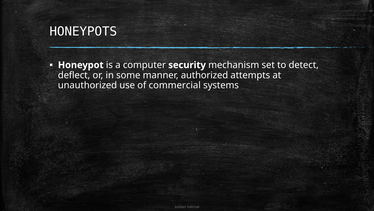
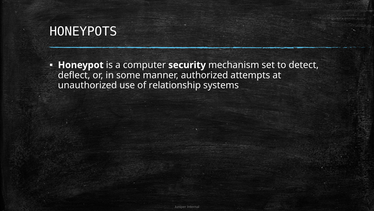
commercial: commercial -> relationship (175, 85)
